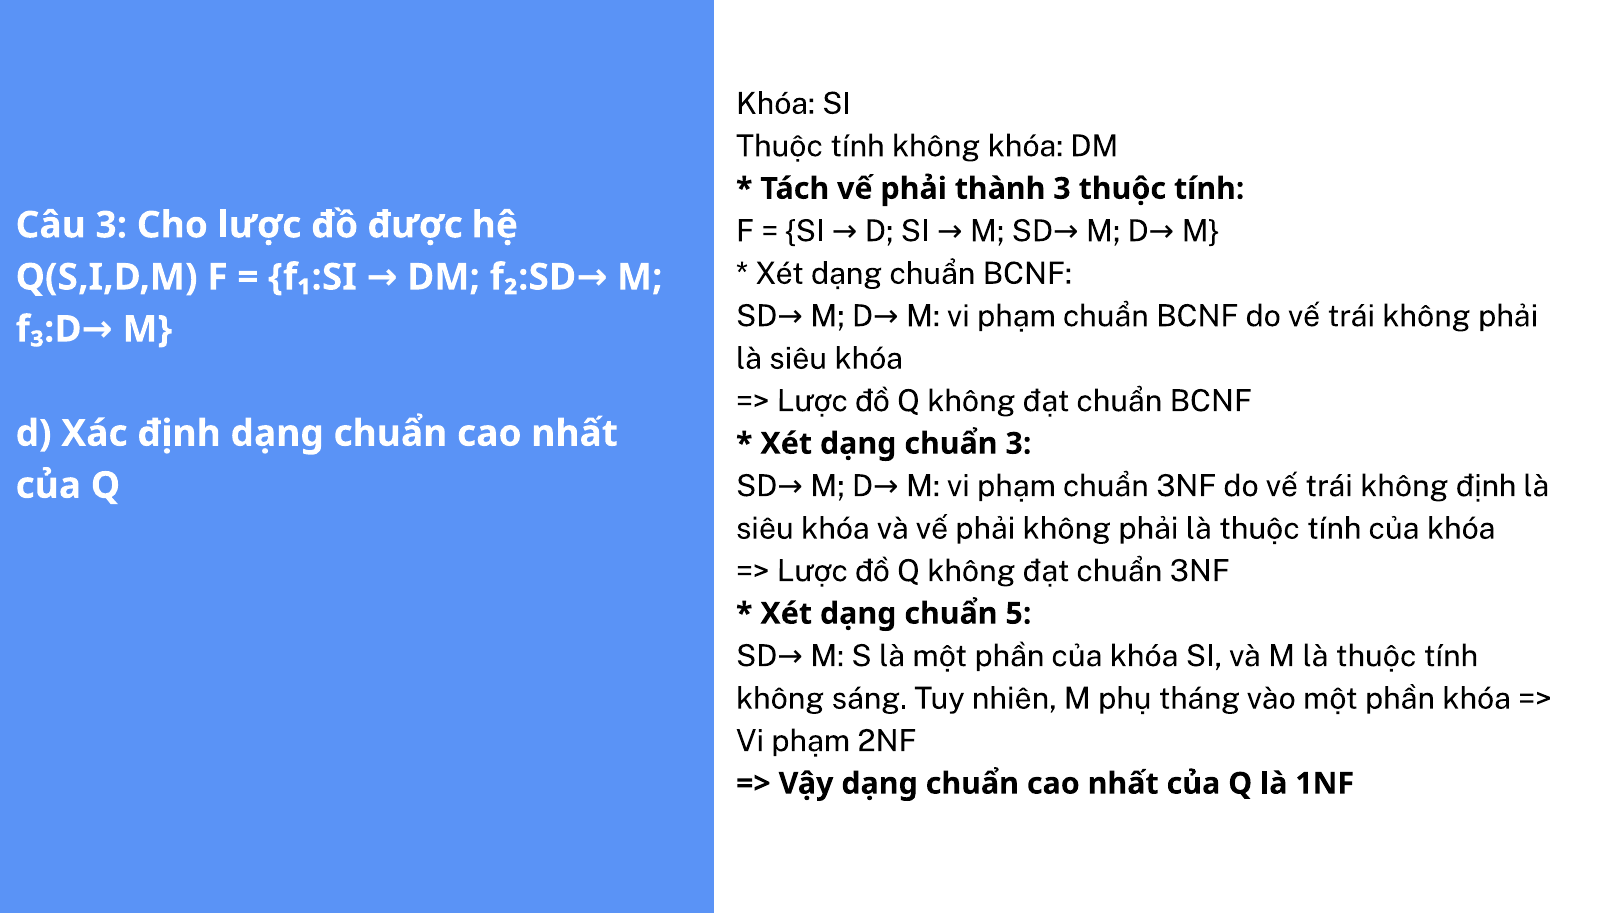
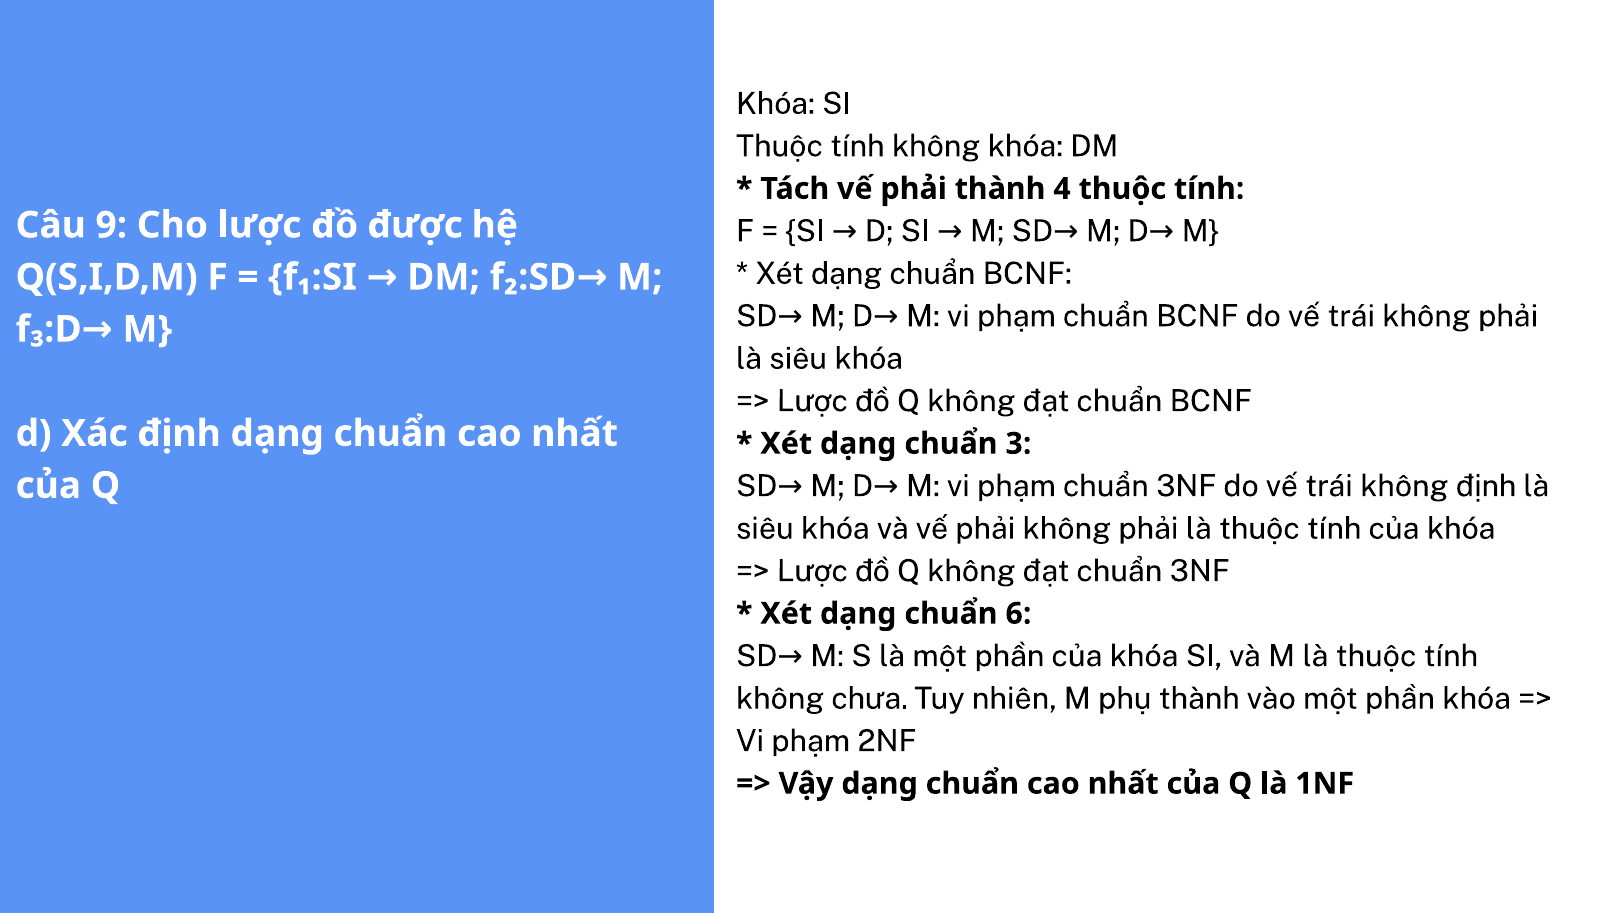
thành 3: 3 -> 4 (1062, 189)
Câu 3: 3 -> 9 (111, 225)
5: 5 -> 6 (1018, 614)
sáng: sáng -> chưa (870, 699)
phụ tháng: tháng -> thành (1199, 699)
